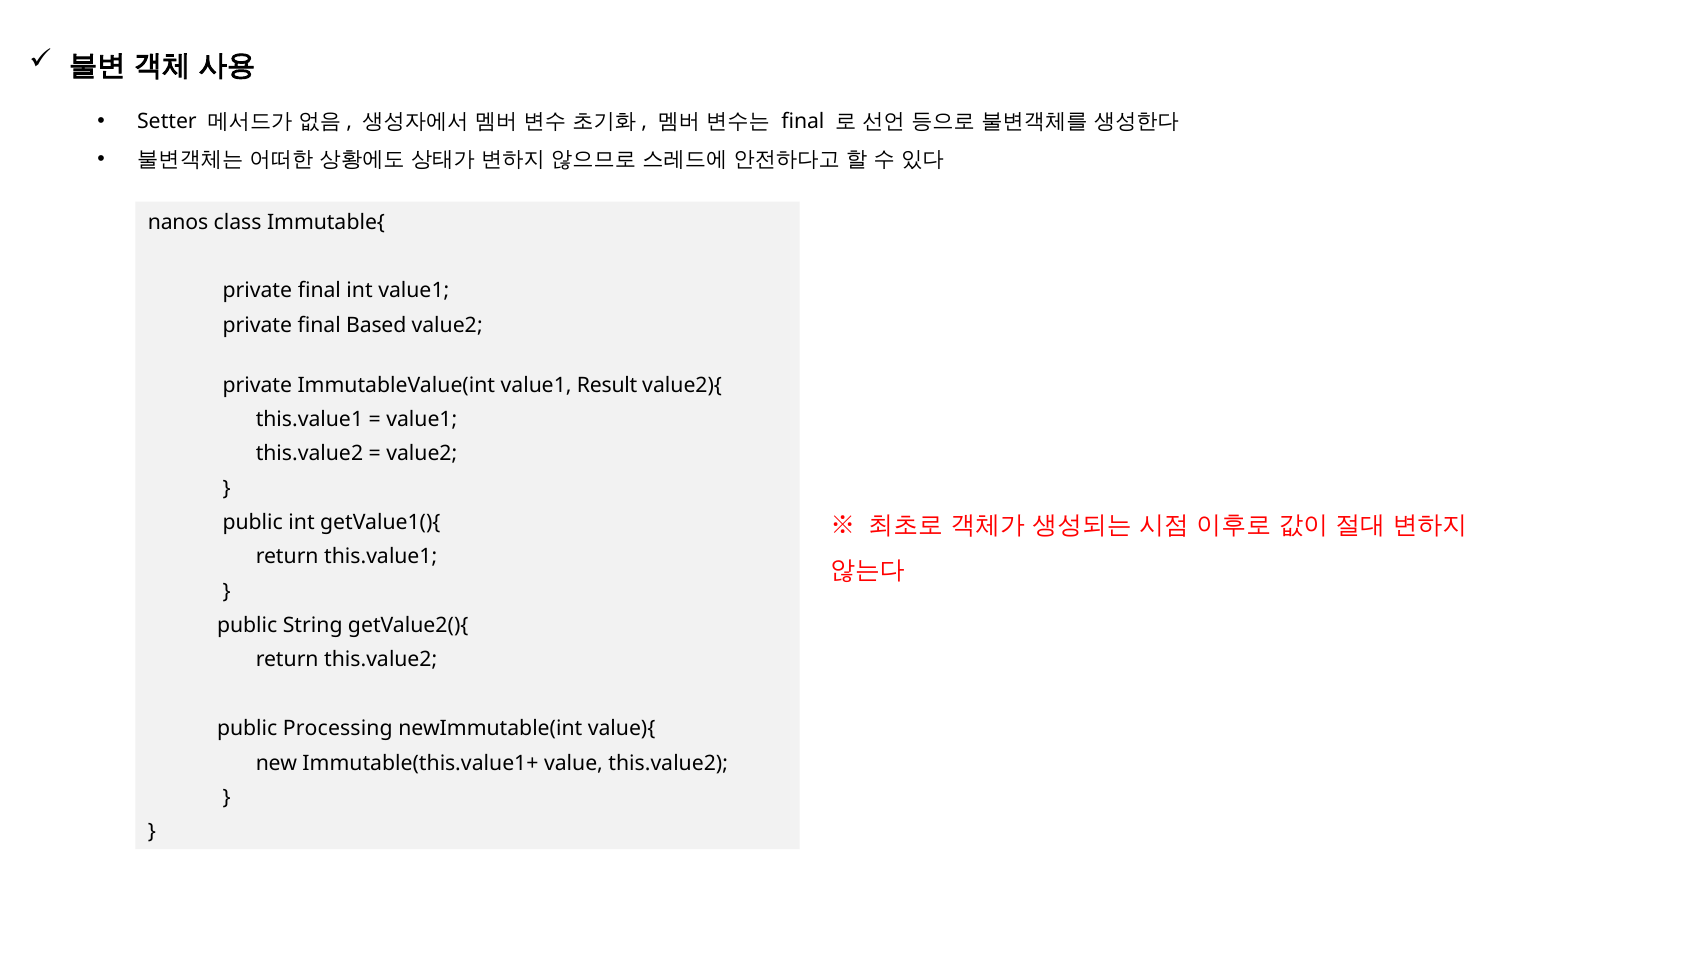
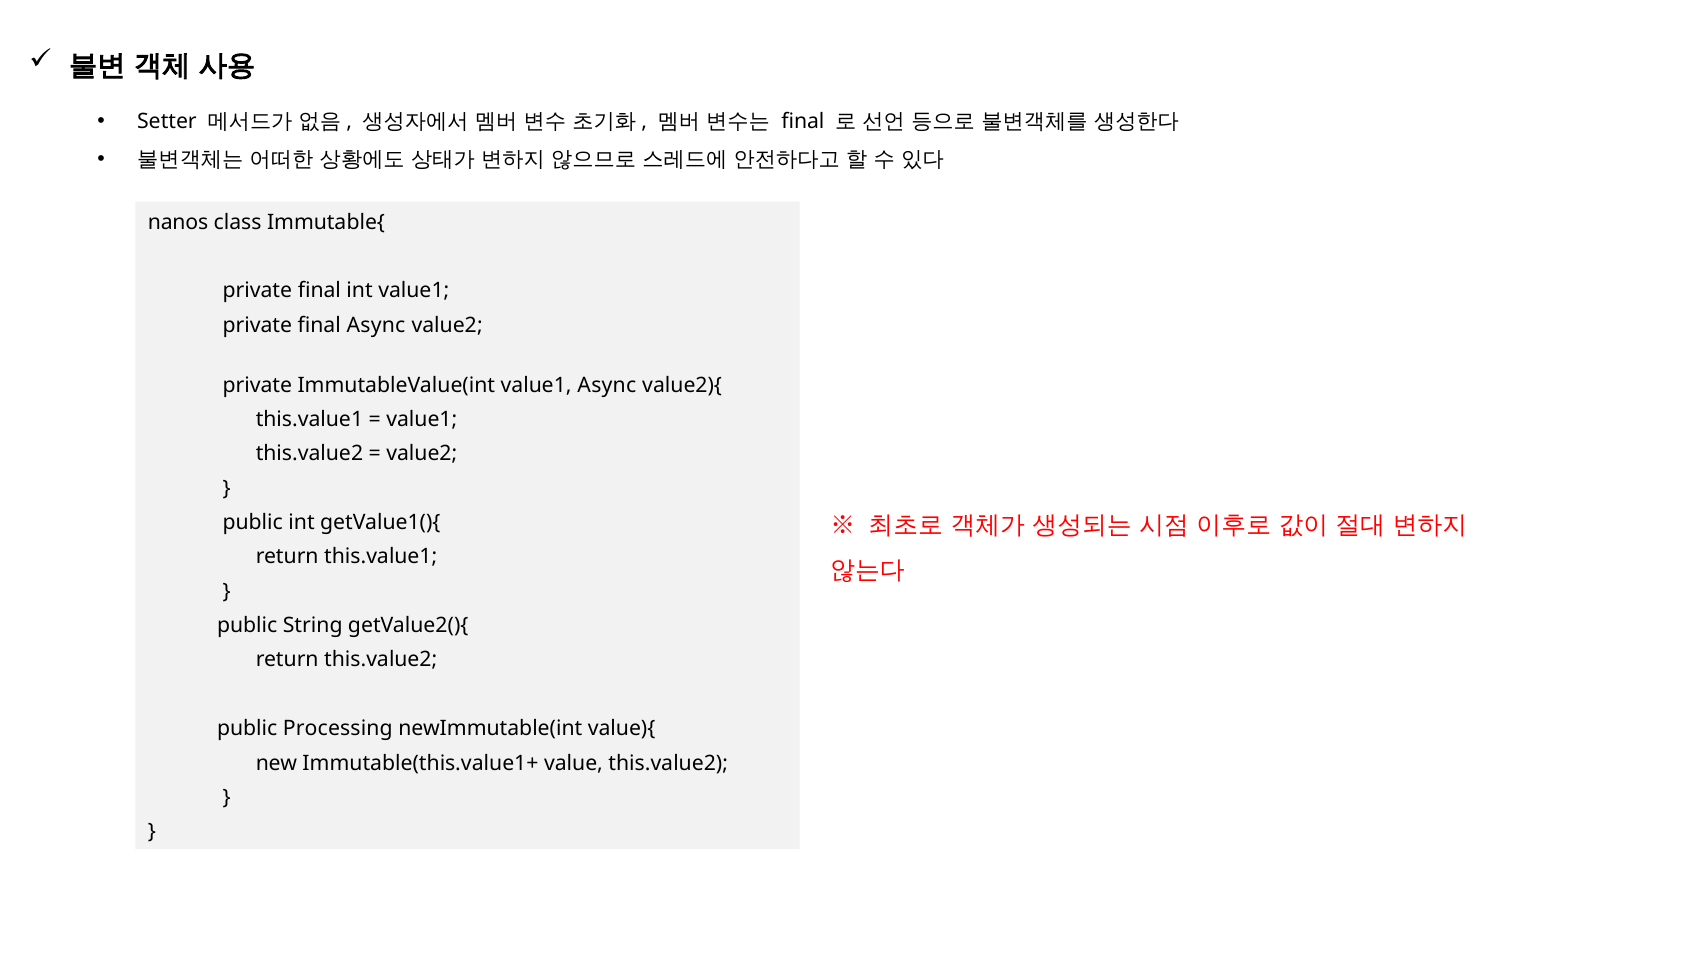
final Based: Based -> Async (376, 325)
value1 Result: Result -> Async (607, 385)
